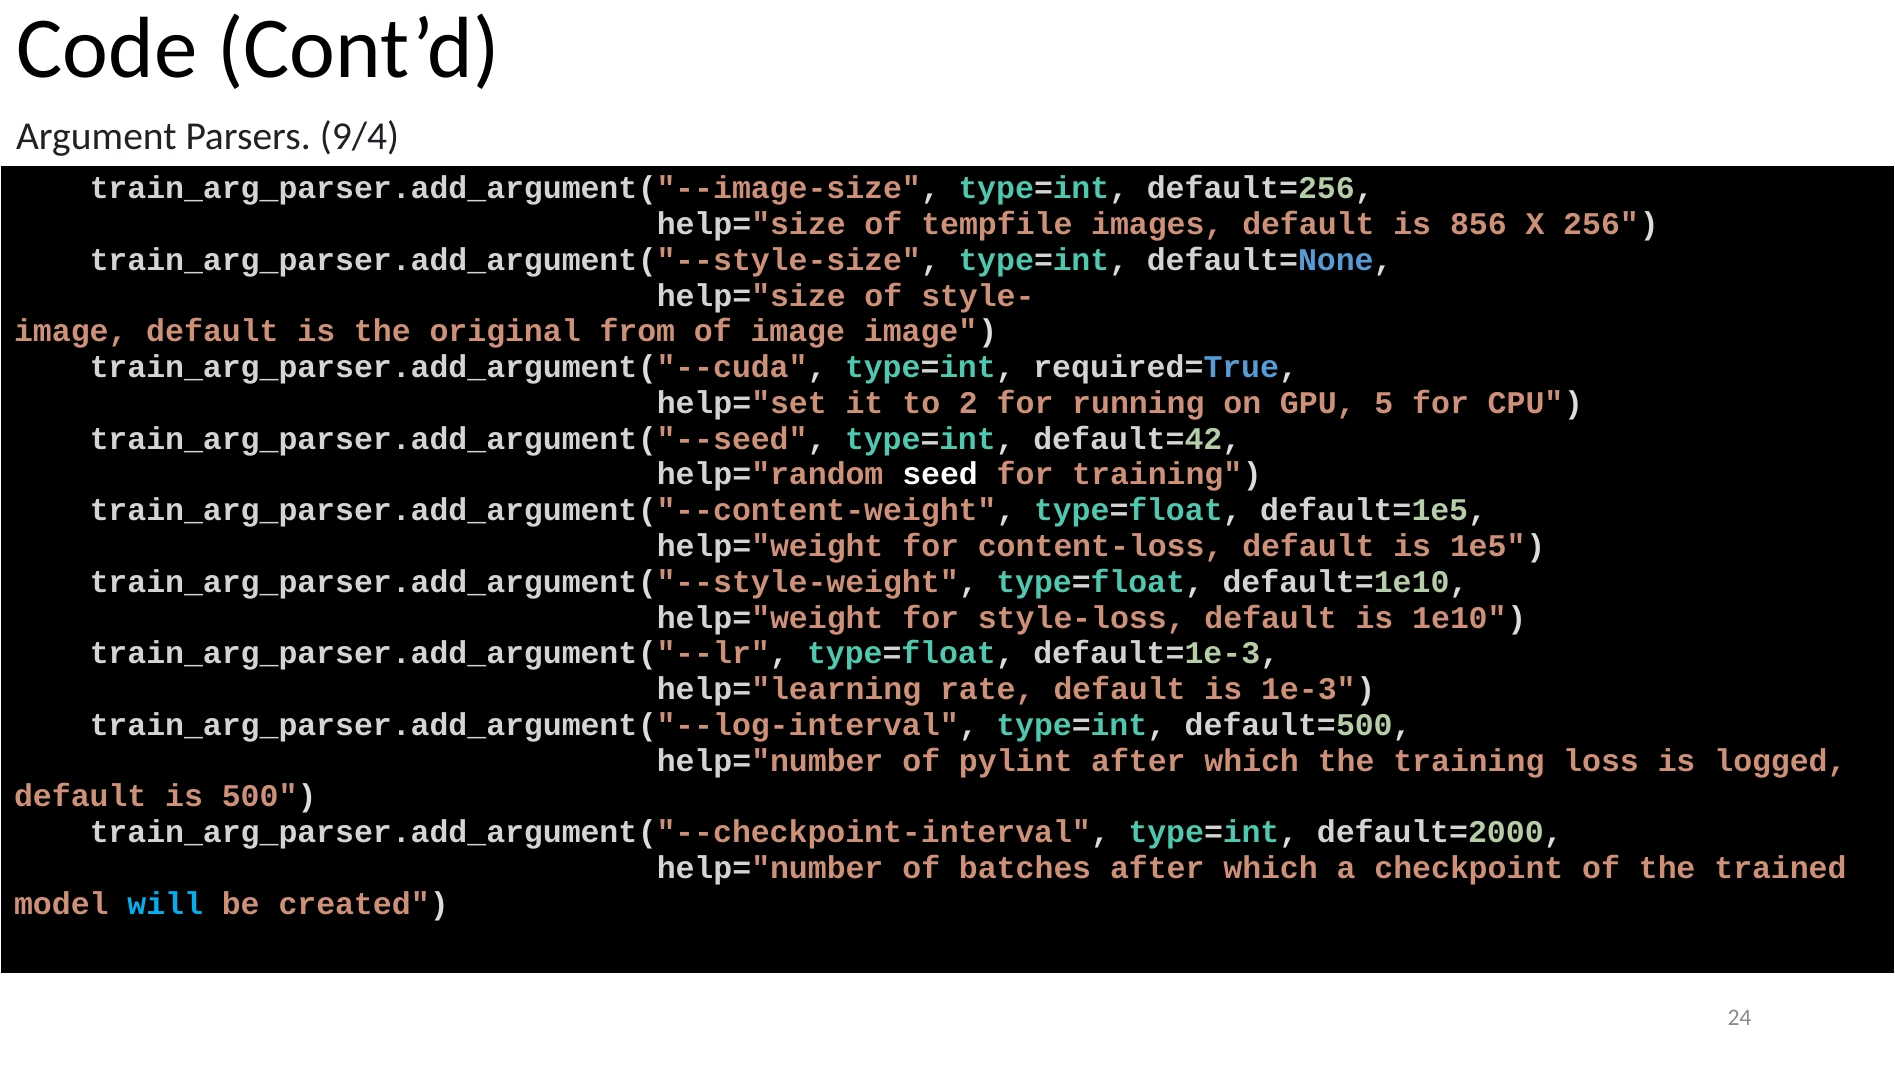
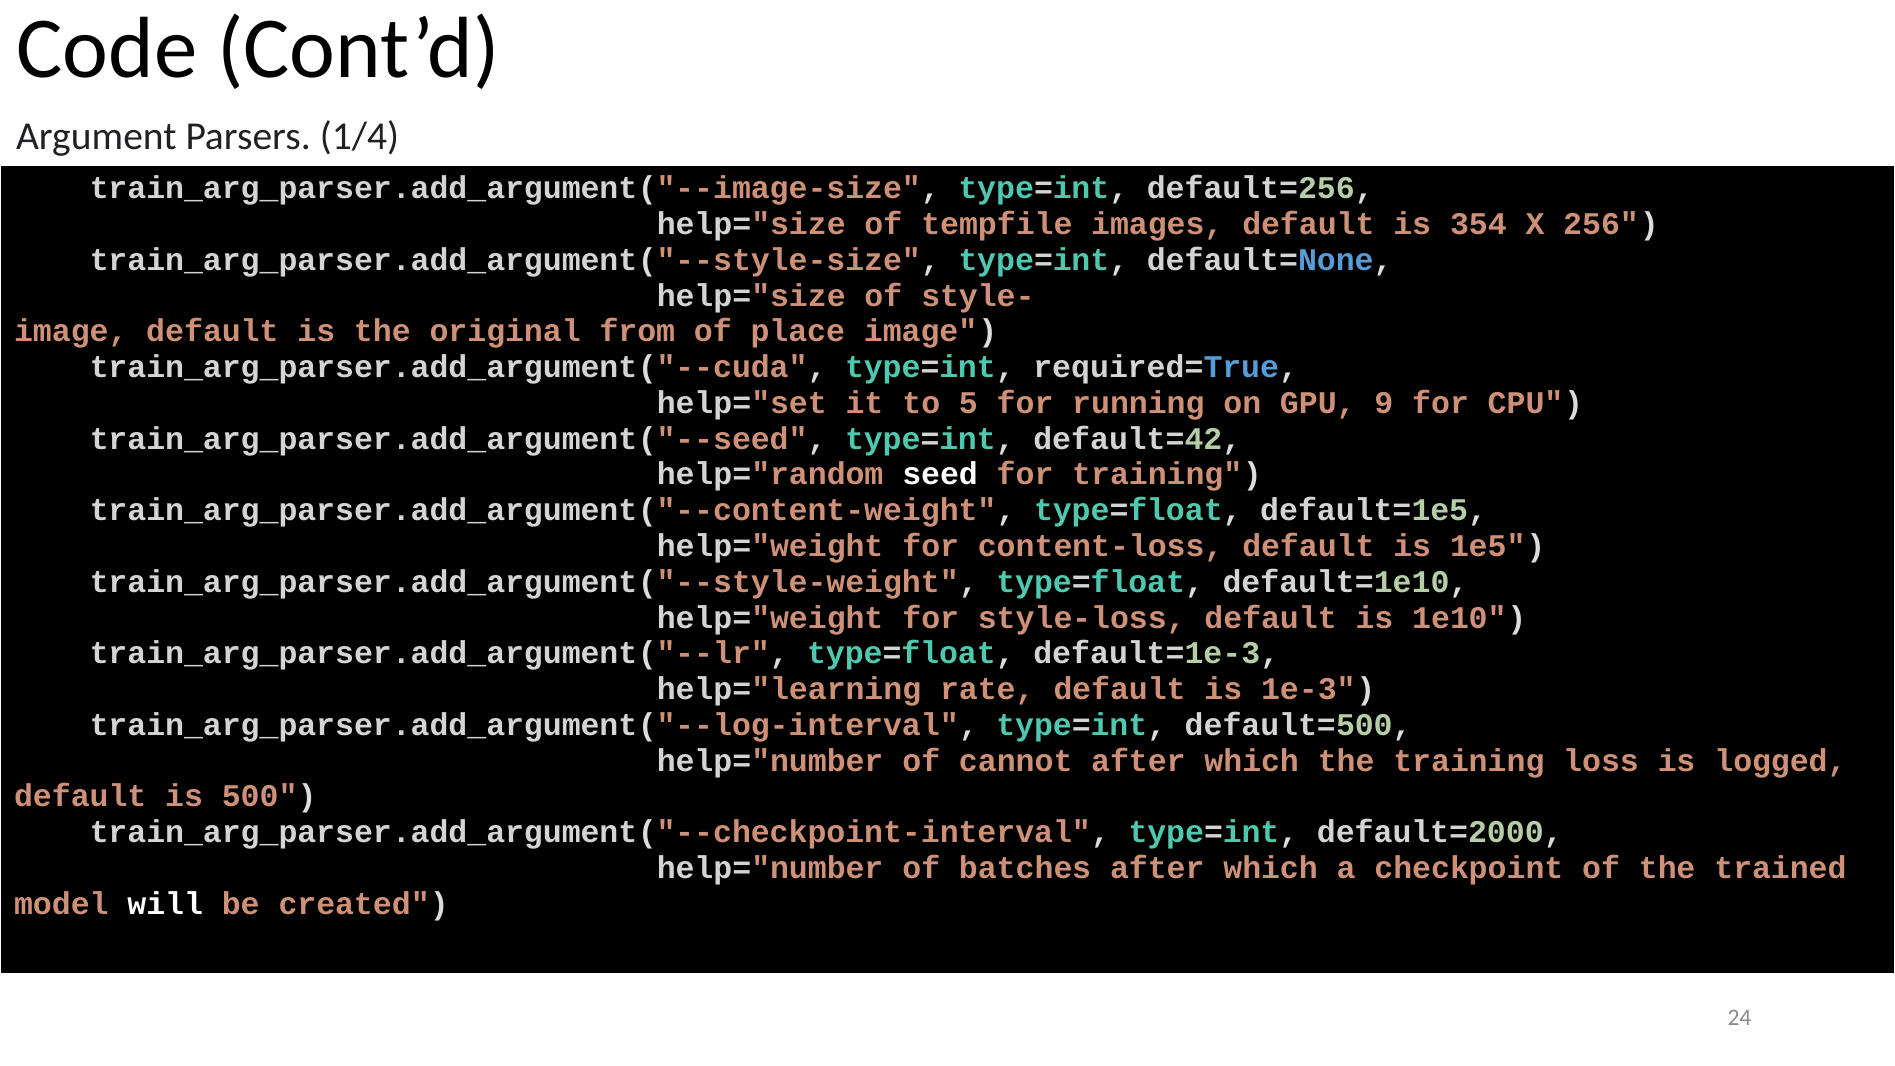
9/4: 9/4 -> 1/4 (359, 137)
856: 856 -> 354 (1478, 224)
of image: image -> place (798, 332)
2: 2 -> 5 (968, 403)
5: 5 -> 9 (1384, 403)
pylint: pylint -> cannot (1016, 761)
will colour: light blue -> white (165, 904)
